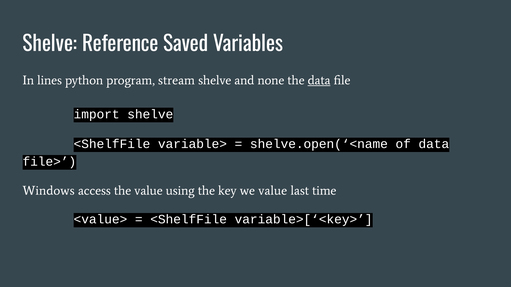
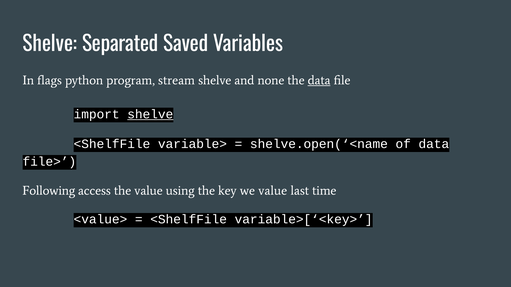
Reference: Reference -> Separated (120, 44)
lines: lines -> flags (50, 80)
shelve underline: none -> present (150, 114)
Windows: Windows -> Following (49, 191)
